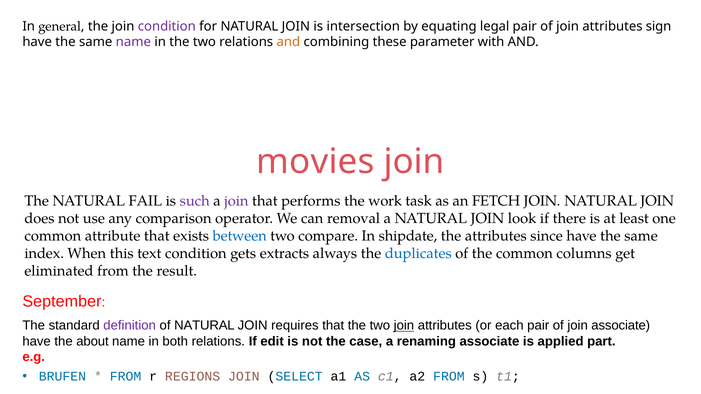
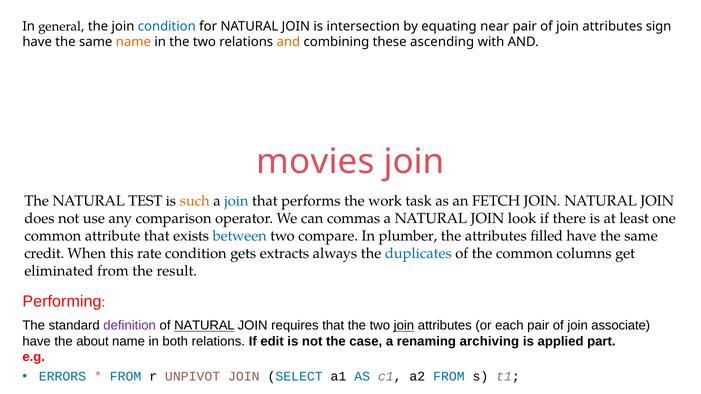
condition colour: purple -> blue (167, 26)
legal: legal -> near (495, 26)
name colour: purple -> orange (133, 42)
parameter: parameter -> ascending (442, 42)
FAIL: FAIL -> TEST (145, 201)
such colour: purple -> orange (195, 201)
join colour: purple -> blue (236, 201)
removal: removal -> commas (354, 219)
shipdate: shipdate -> plumber (408, 236)
since: since -> filled (547, 236)
index: index -> credit (44, 254)
text: text -> rate (149, 254)
September: September -> Performing (62, 302)
NATURAL underline: none -> present (204, 326)
renaming associate: associate -> archiving (489, 342)
BRUFEN: BRUFEN -> ERRORS (62, 377)
REGIONS: REGIONS -> UNPIVOT (193, 377)
